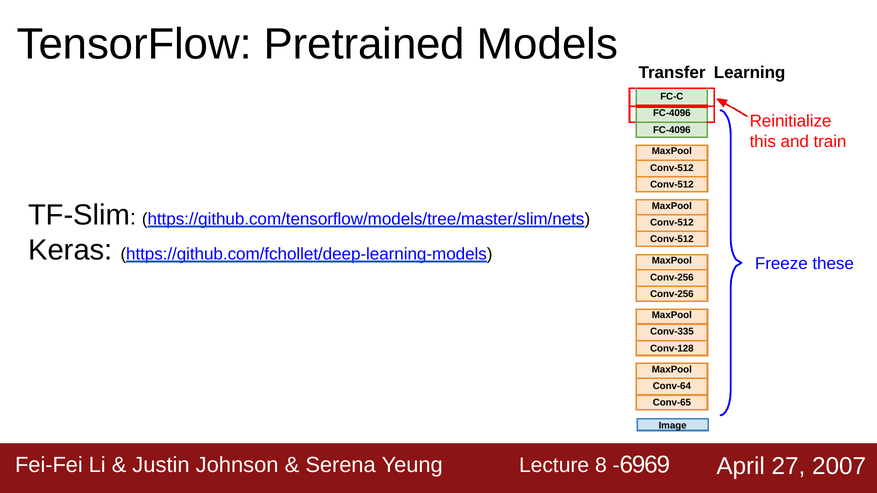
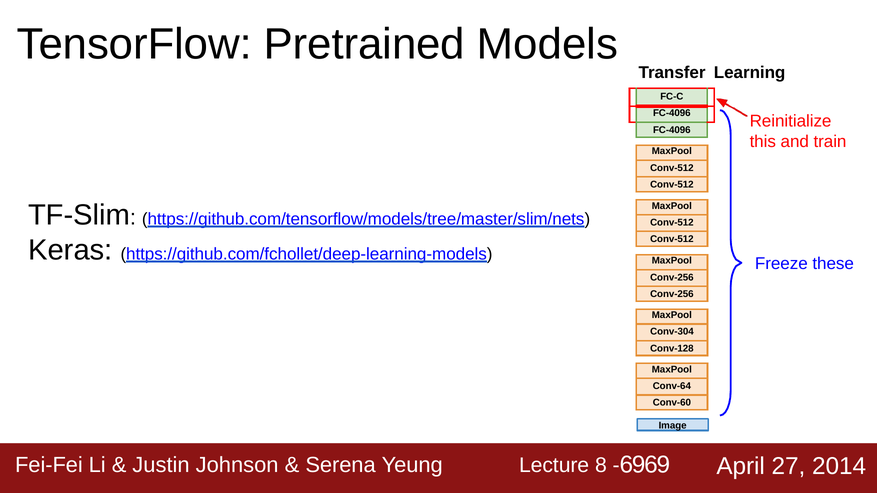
Conv-335: Conv-335 -> Conv-304 (672, 332)
Conv-65: Conv-65 -> Conv-60 (672, 403)
2007: 2007 -> 2014 (839, 466)
